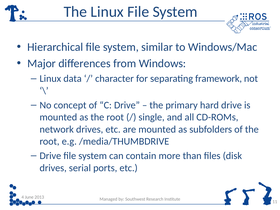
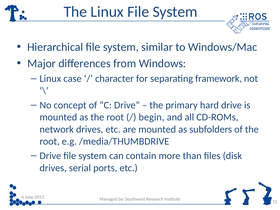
data: data -> case (73, 79)
single: single -> begin (151, 117)
